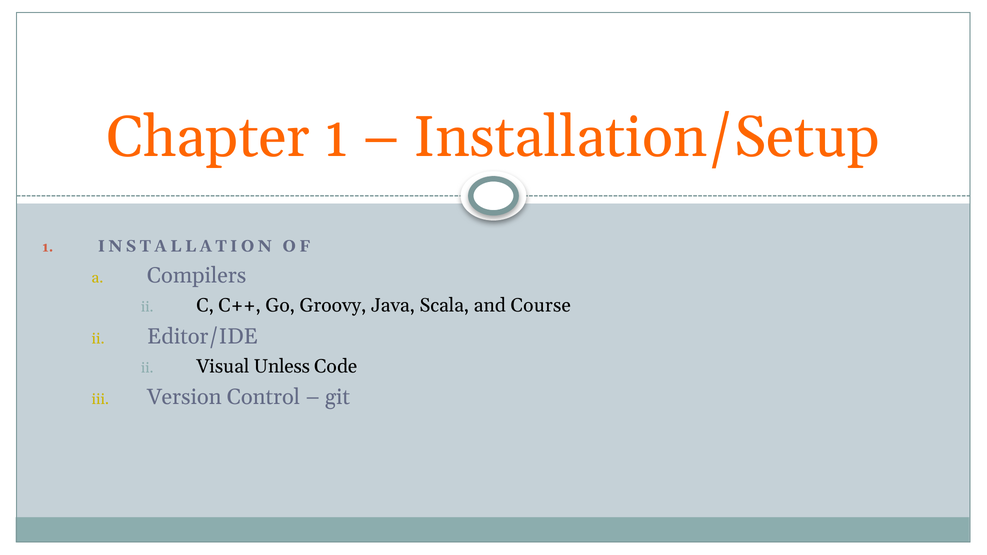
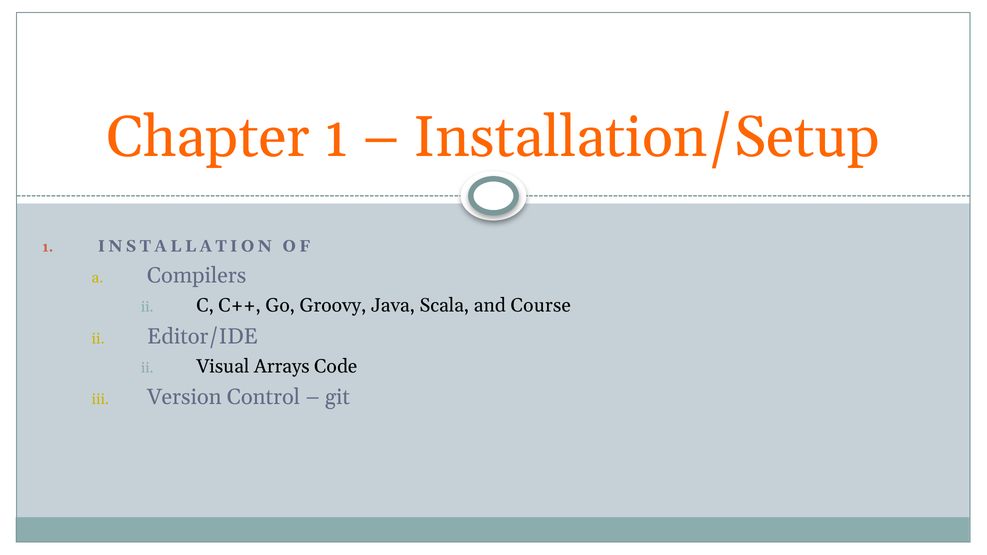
Unless: Unless -> Arrays (282, 366)
